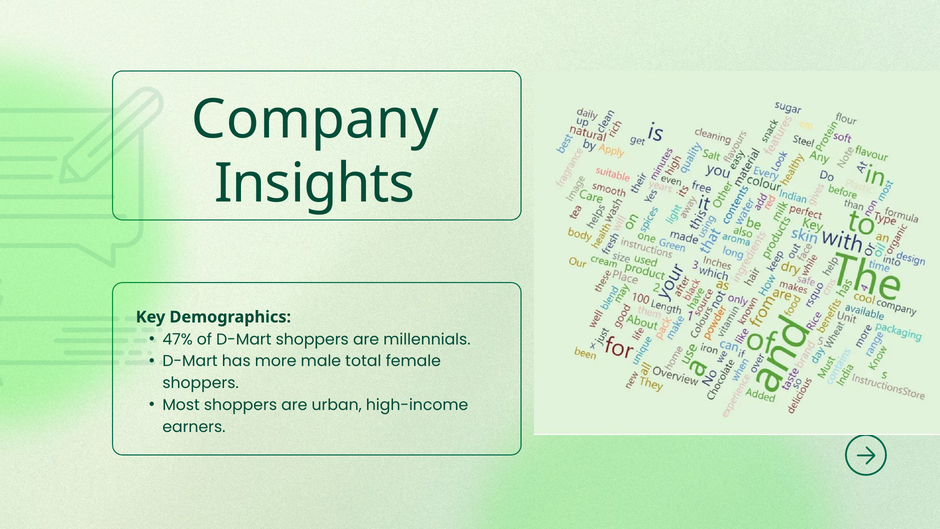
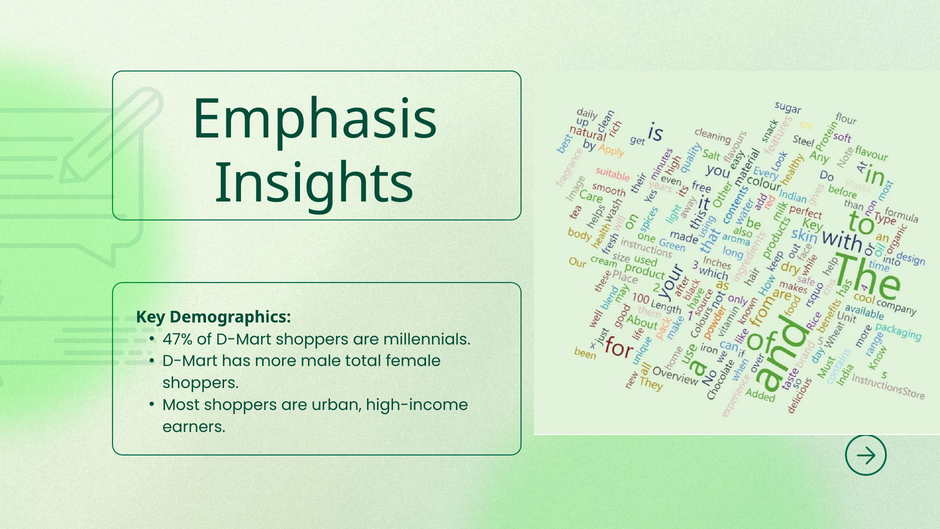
Company: Company -> Emphasis (315, 119)
